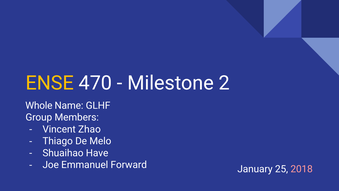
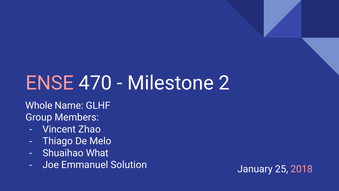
ENSE colour: yellow -> pink (50, 83)
Have: Have -> What (97, 153)
Forward: Forward -> Solution (129, 165)
